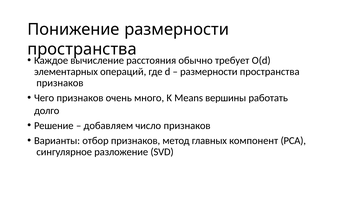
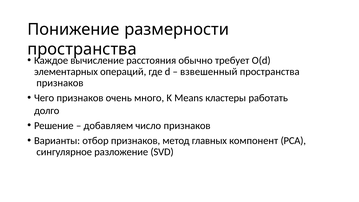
размерности: размерности -> взвешенный (209, 72)
вершины: вершины -> кластеры (226, 98)
